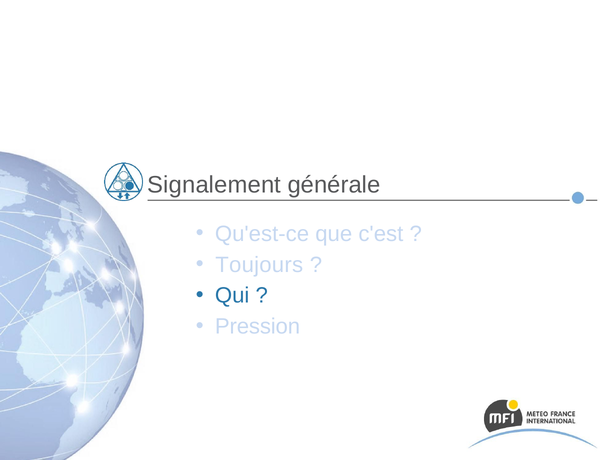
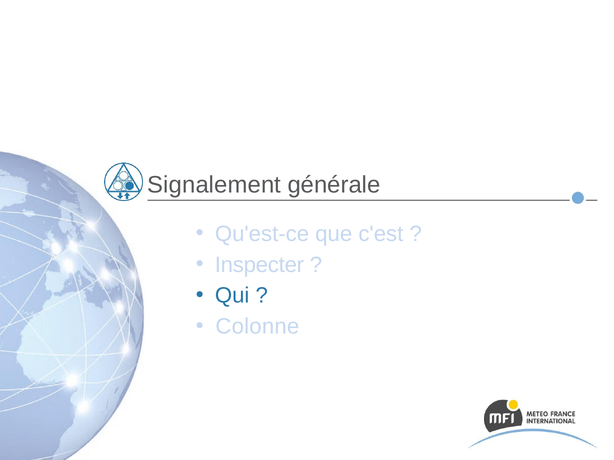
Toujours: Toujours -> Inspecter (259, 265)
Pression: Pression -> Colonne (257, 327)
